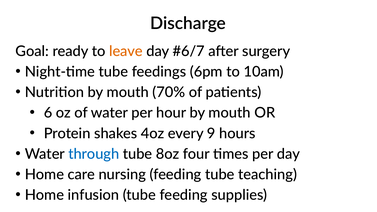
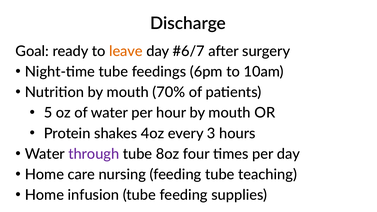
6: 6 -> 5 (48, 113)
9: 9 -> 3 (211, 133)
through colour: blue -> purple (94, 154)
